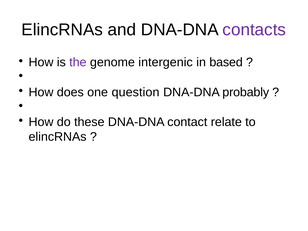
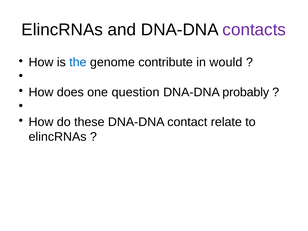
the colour: purple -> blue (78, 62)
intergenic: intergenic -> contribute (166, 62)
based: based -> would (226, 62)
